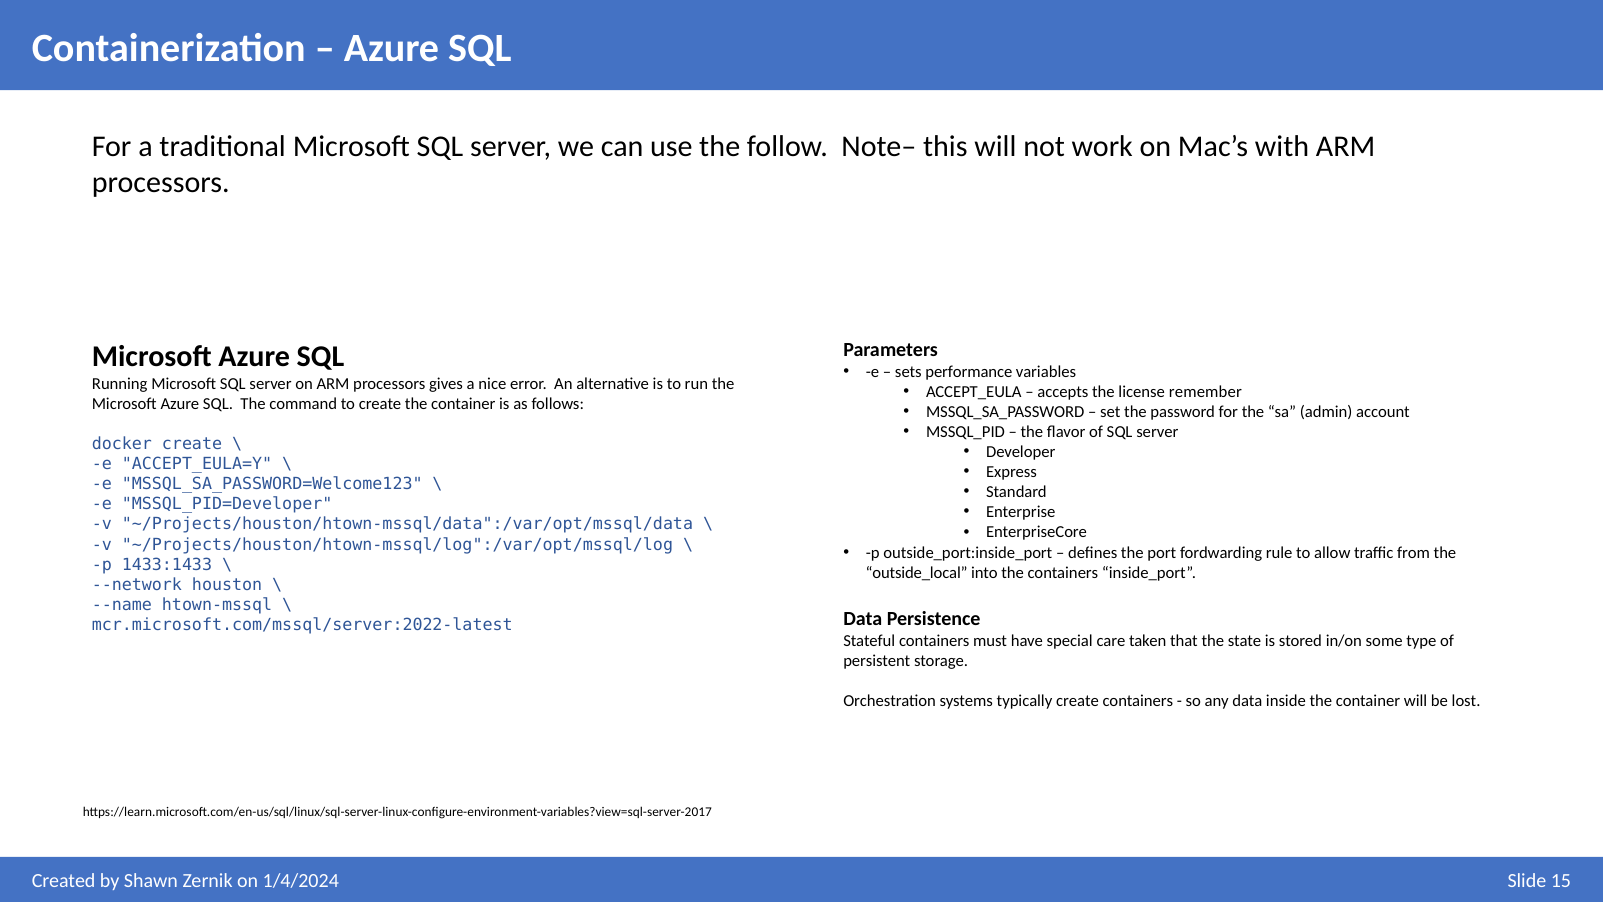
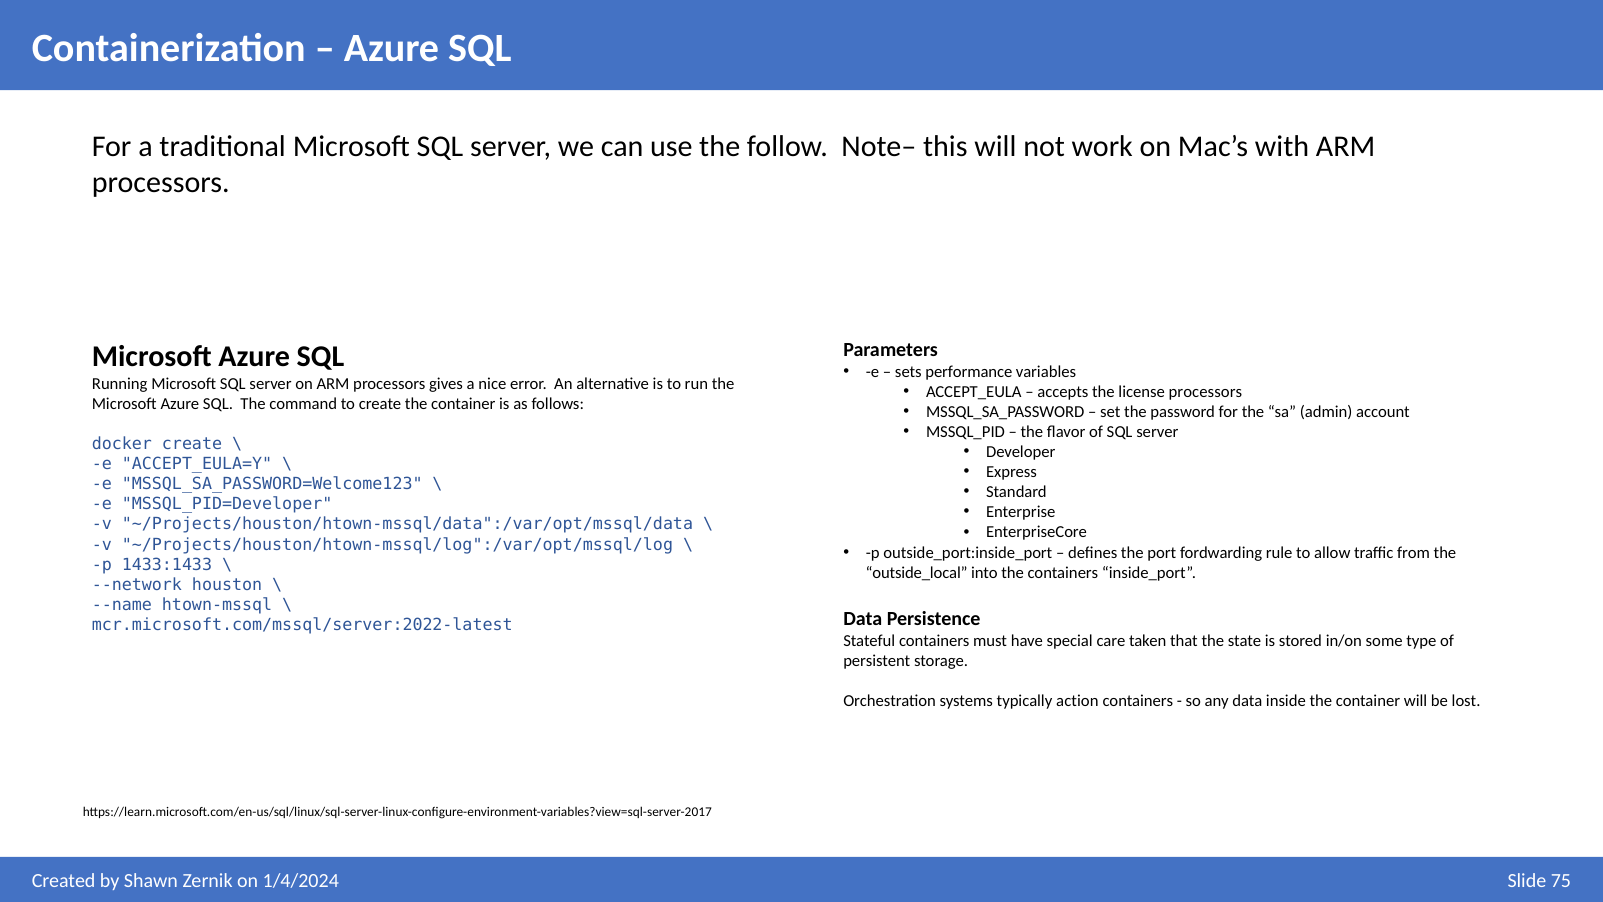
license remember: remember -> processors (1205, 392)
typically create: create -> action (1077, 701)
15: 15 -> 75 (1561, 880)
